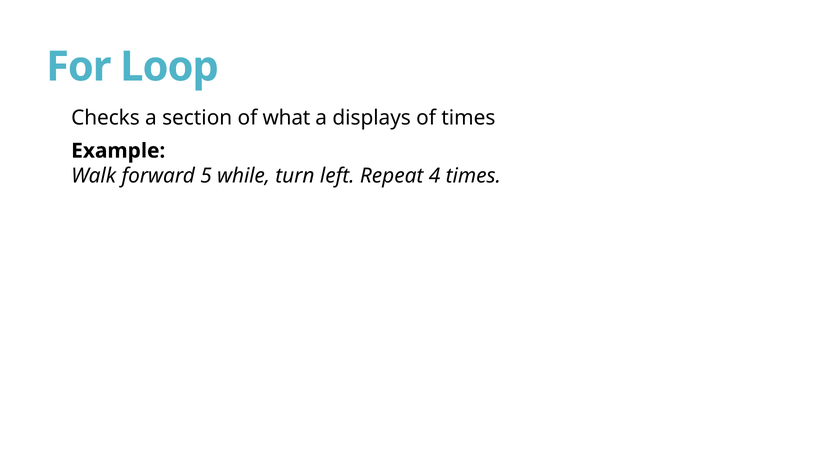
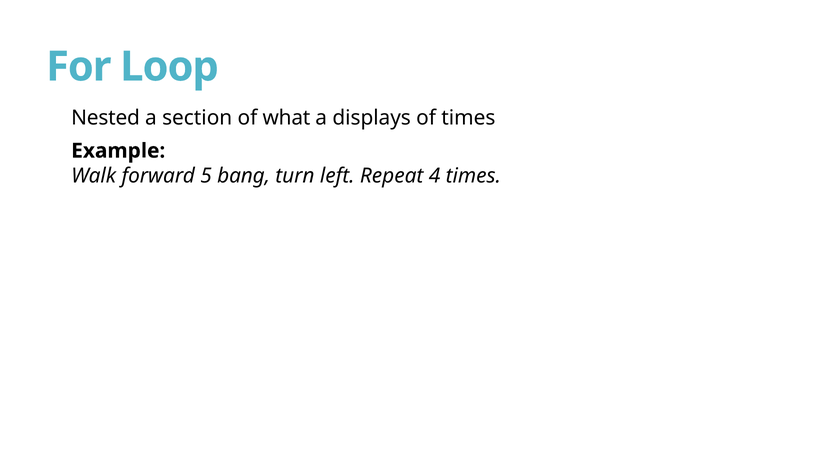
Checks: Checks -> Nested (106, 118)
while: while -> bang (244, 176)
